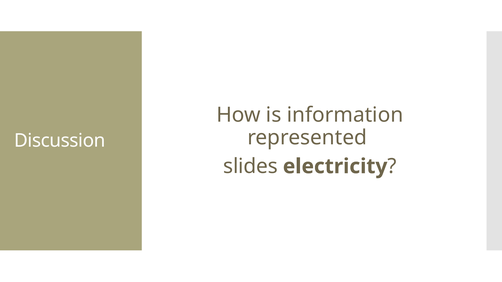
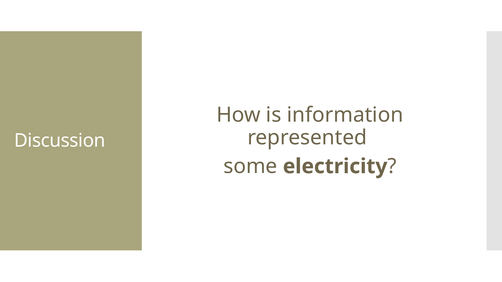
slides: slides -> some (250, 167)
